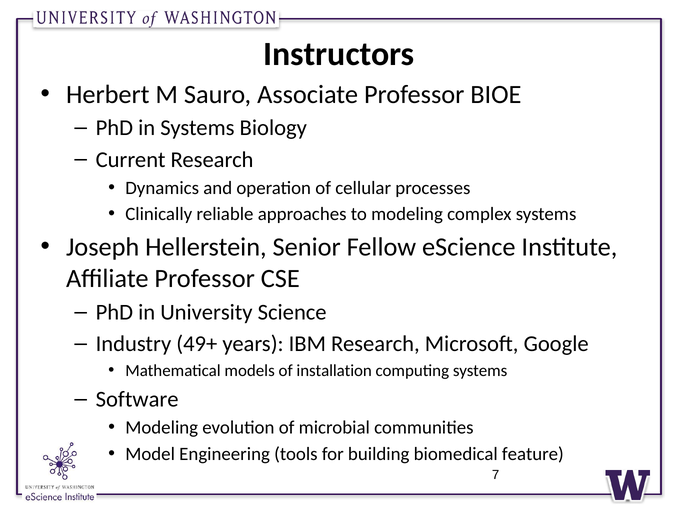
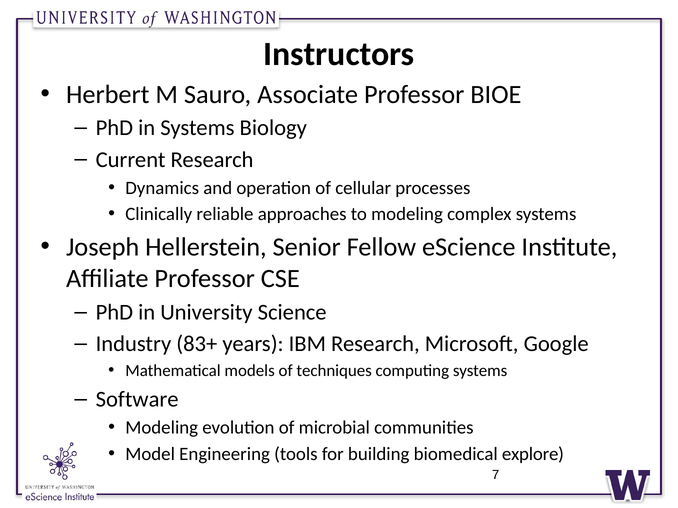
49+: 49+ -> 83+ (197, 344)
installation: installation -> techniques (334, 371)
feature: feature -> explore (533, 454)
